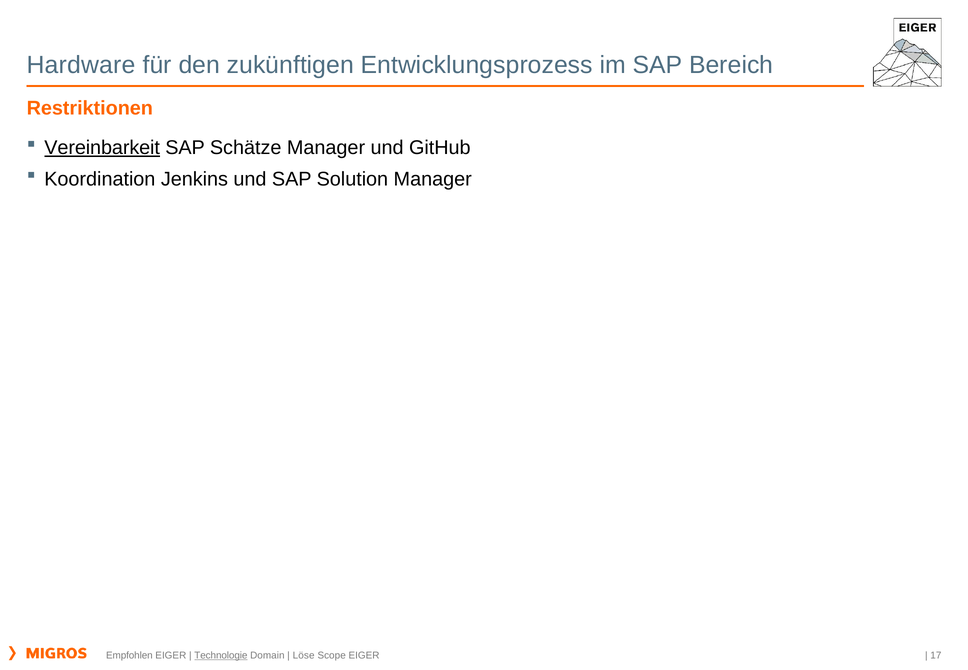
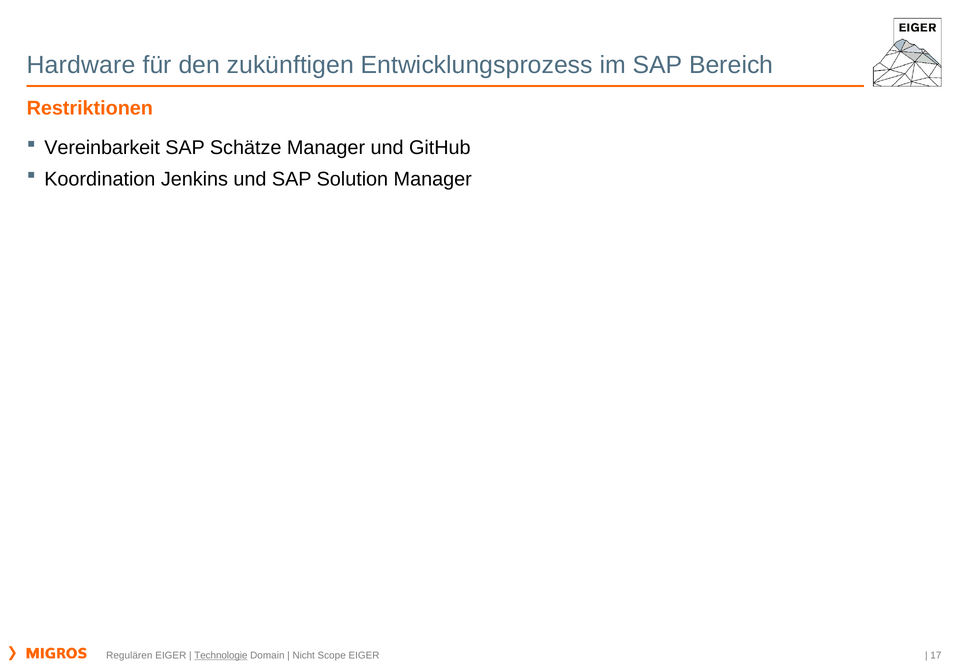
Vereinbarkeit underline: present -> none (102, 148)
Empfohlen: Empfohlen -> Regulären (129, 656)
Löse: Löse -> Nicht (304, 656)
